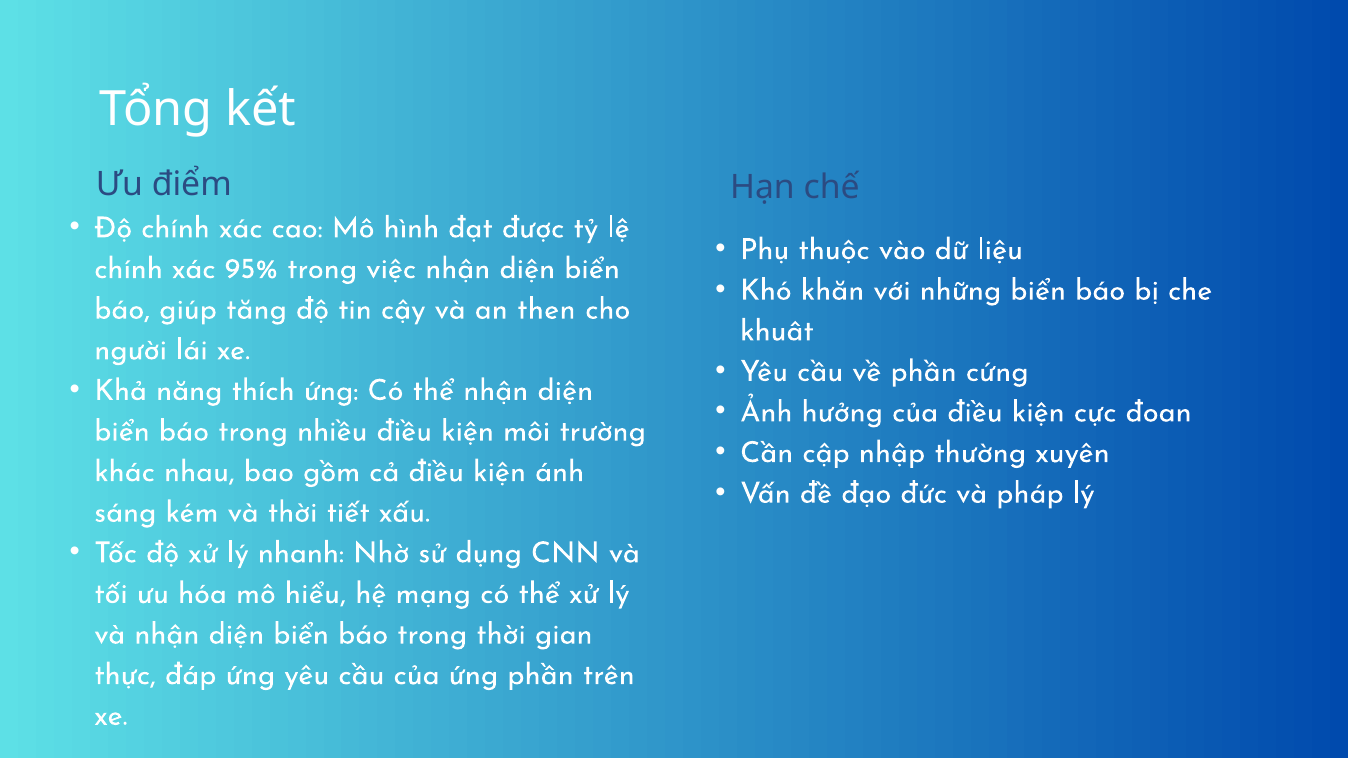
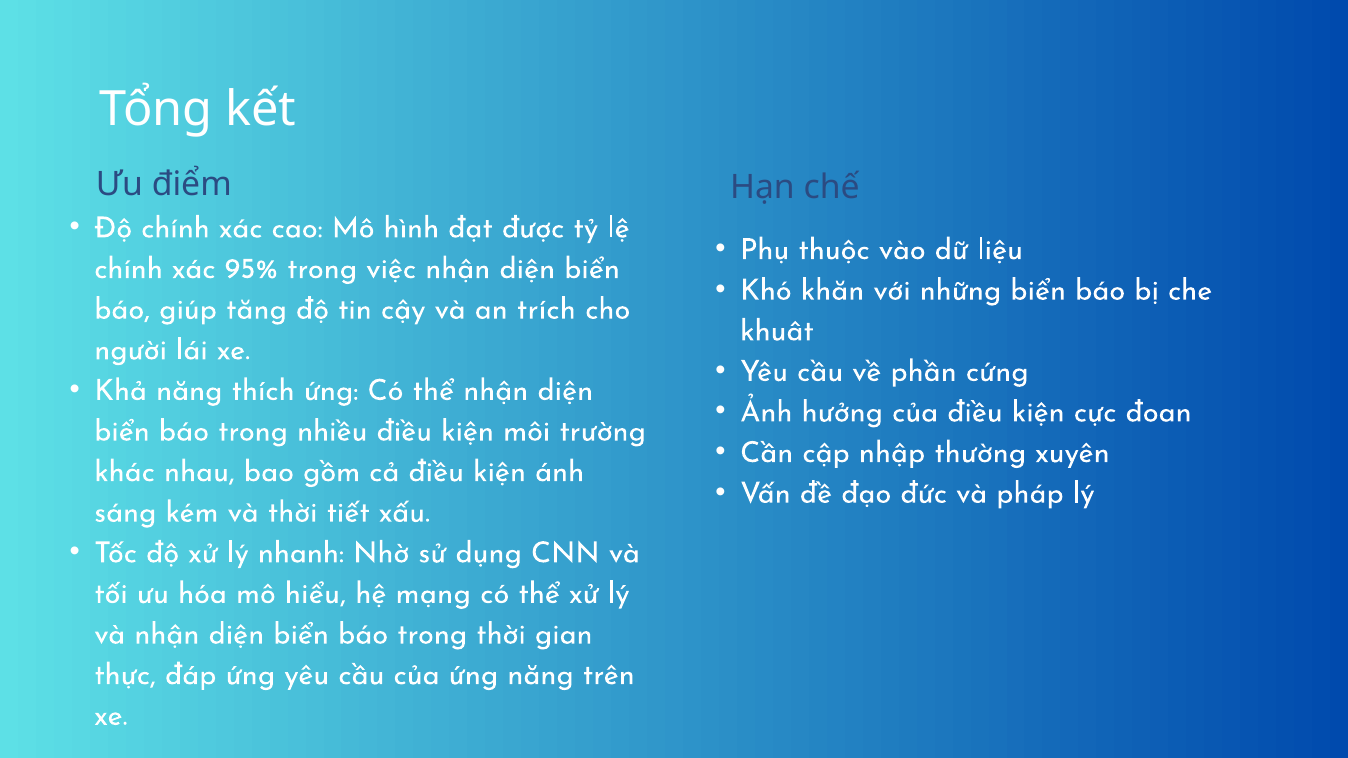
then: then -> trích (546, 309)
ứng phần: phần -> năng (541, 675)
